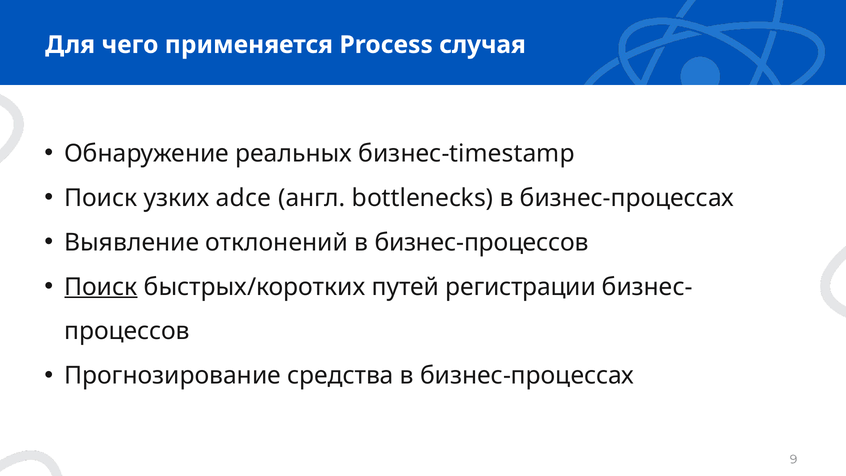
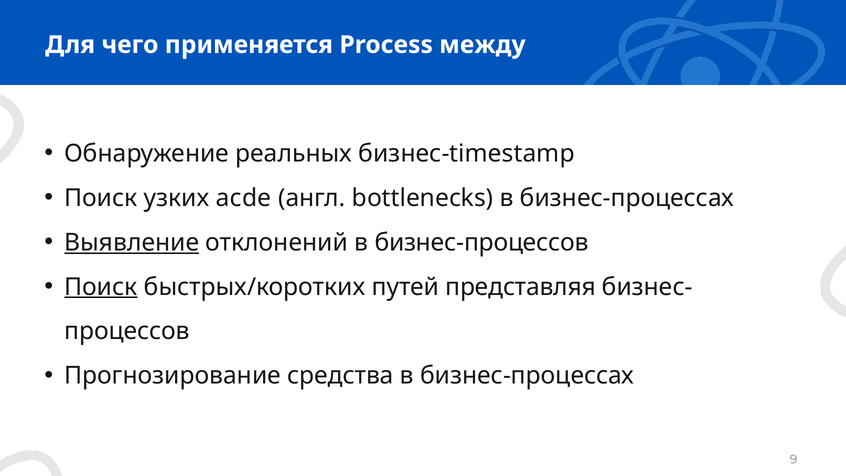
случая: случая -> между (482, 45)
adce: adce -> acde (244, 198)
Выявление underline: none -> present (132, 242)
регистрации: регистрации -> представляя (521, 287)
